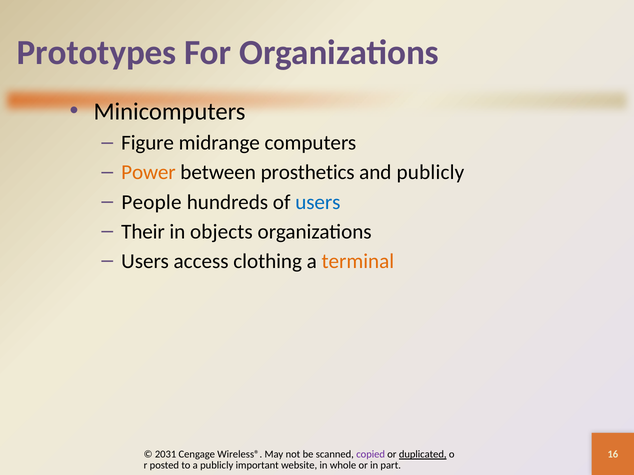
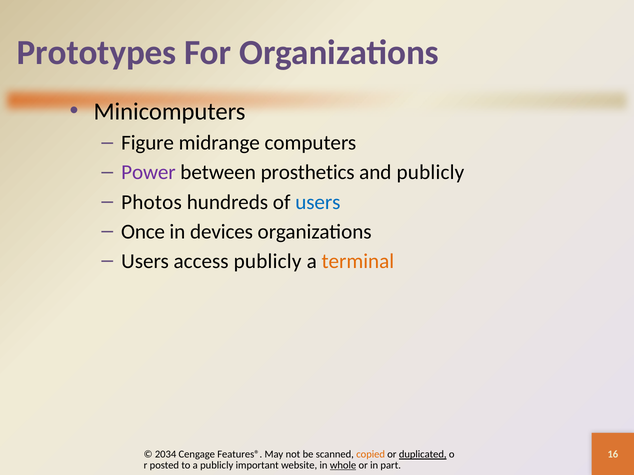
Power colour: orange -> purple (148, 173)
People: People -> Photos (152, 202)
Their: Their -> Once (143, 232)
objects: objects -> devices (222, 232)
access clothing: clothing -> publicly (268, 261)
2031: 2031 -> 2034 (166, 455)
Wireless®: Wireless® -> Features® (240, 455)
copied colour: purple -> orange (371, 455)
whole underline: none -> present (343, 466)
